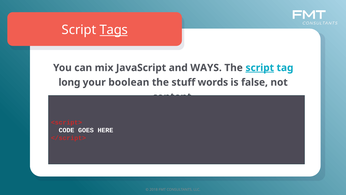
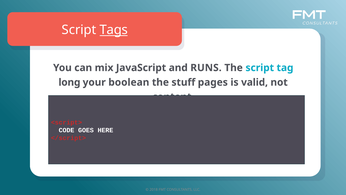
WAYS: WAYS -> RUNS (206, 68)
script underline: present -> none (260, 68)
words: words -> pages (213, 82)
false: false -> valid (255, 82)
